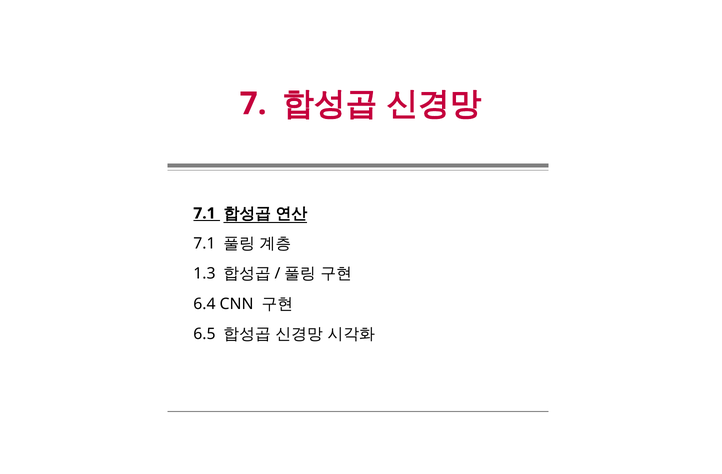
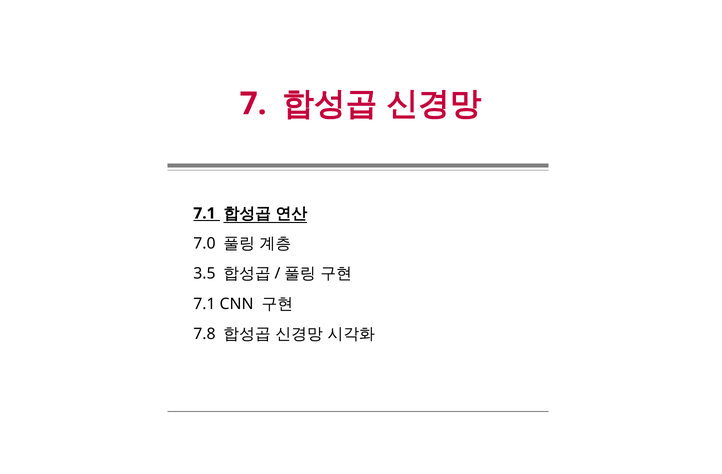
7.1: 7.1 -> 7.0 (204, 244)
1.3: 1.3 -> 3.5 (204, 274)
6.4: 6.4 -> 7.1 (204, 304)
6.5: 6.5 -> 7.8 (204, 334)
